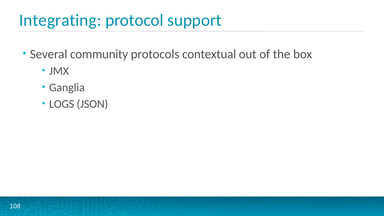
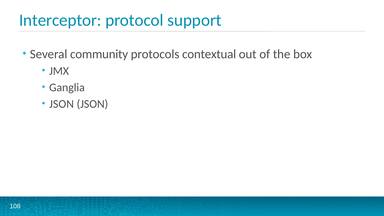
Integrating: Integrating -> Interceptor (60, 20)
LOGS: LOGS -> JSON (62, 104)
